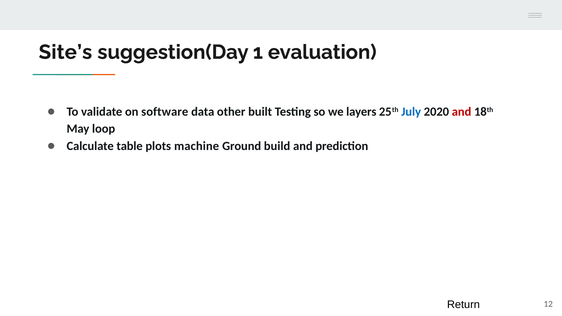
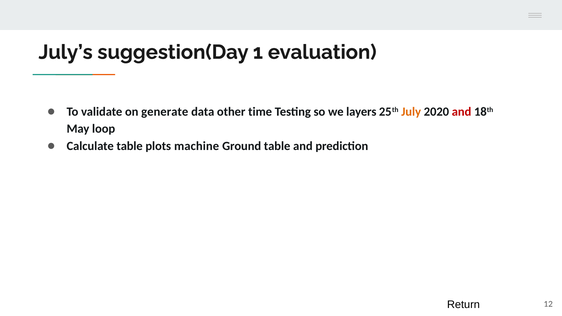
Site’s: Site’s -> July’s (66, 52)
software: software -> generate (165, 112)
built: built -> time (260, 112)
July colour: blue -> orange (411, 112)
Ground build: build -> table (277, 146)
